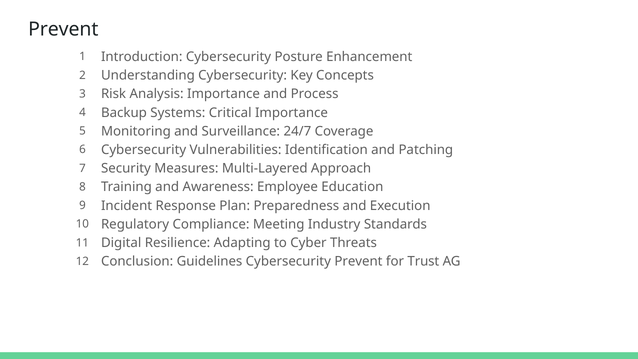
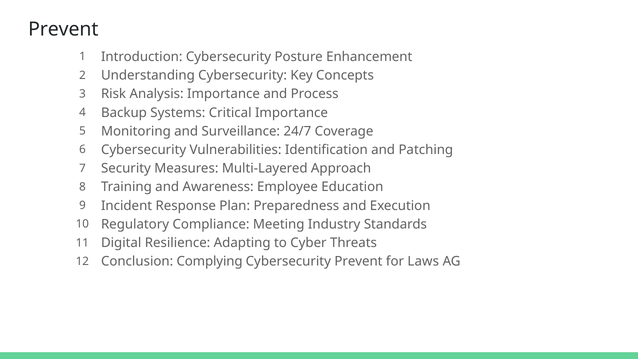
Guidelines: Guidelines -> Complying (210, 261)
Trust: Trust -> Laws (423, 261)
